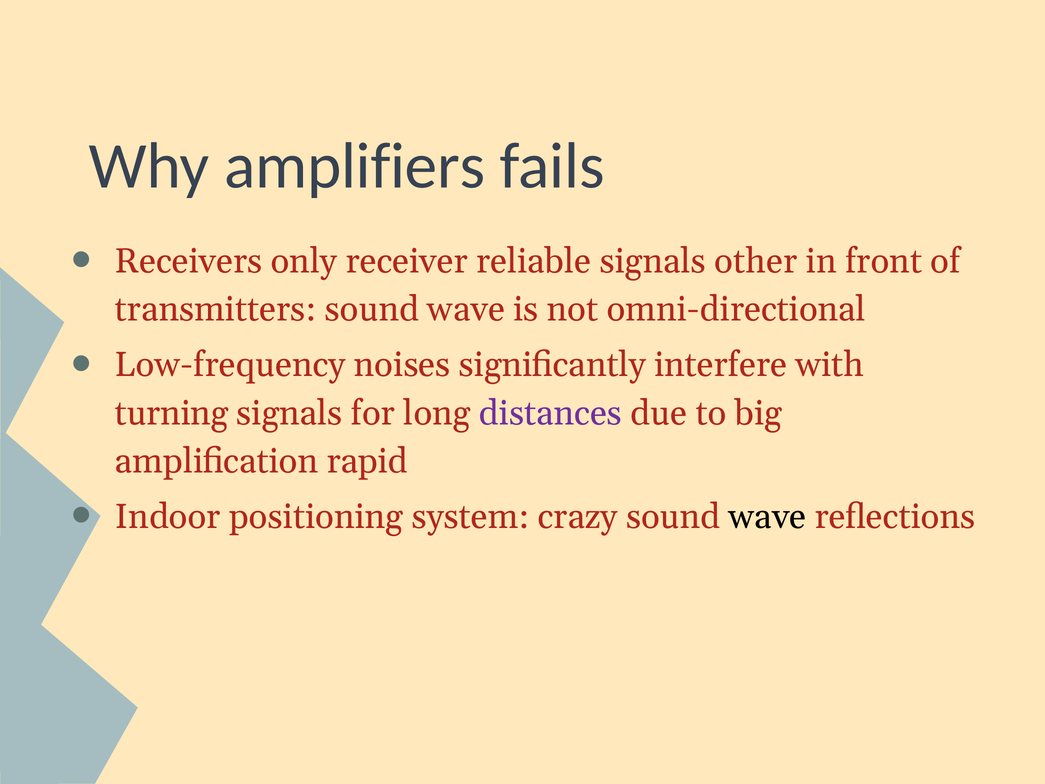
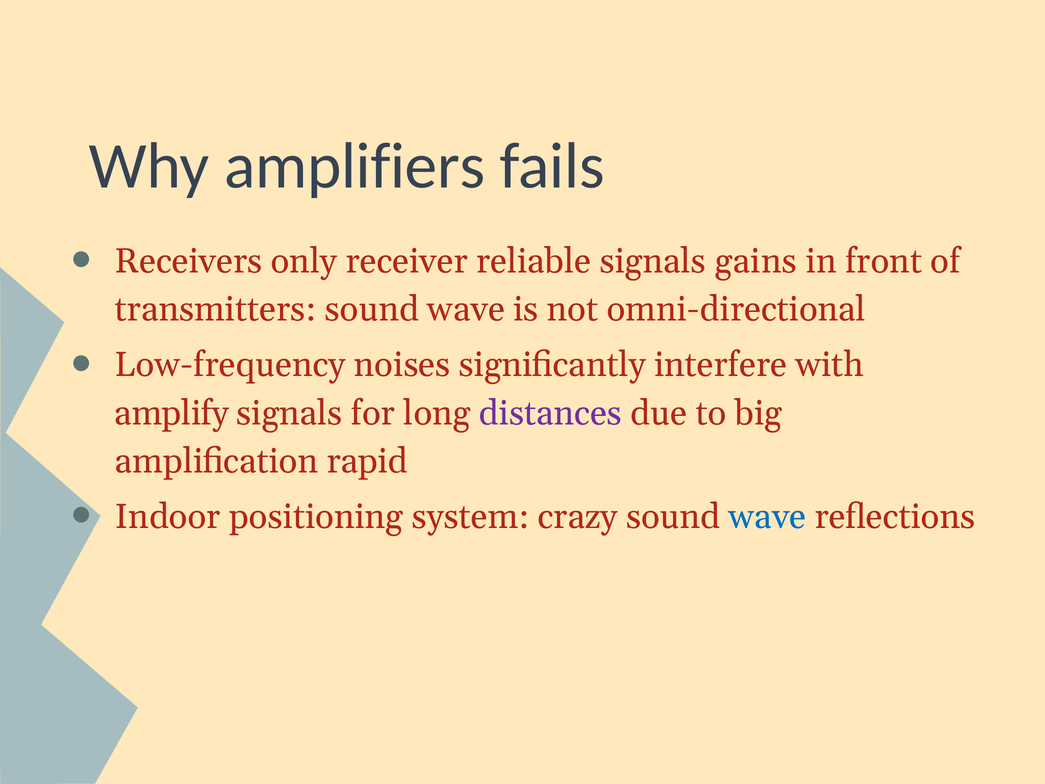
other: other -> gains (756, 261)
turning: turning -> amplify (172, 413)
wave colour: black -> blue (767, 517)
